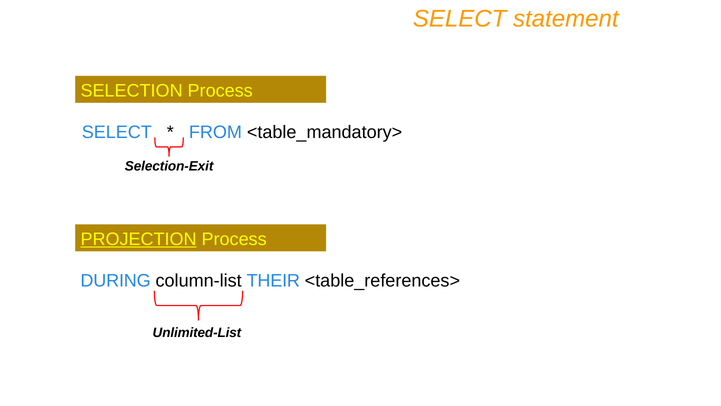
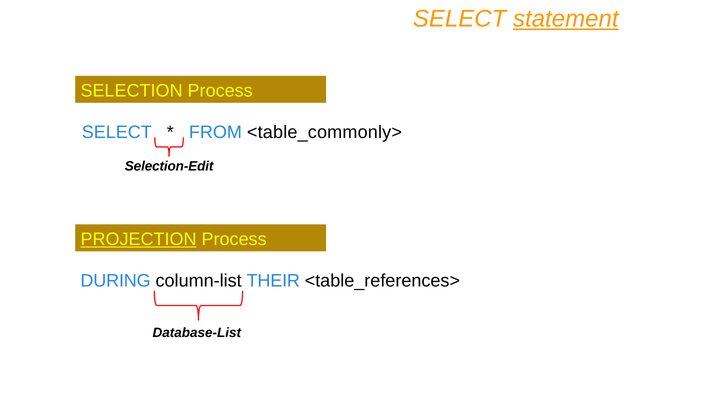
statement underline: none -> present (566, 19)
<table_mandatory>: <table_mandatory> -> <table_commonly> (324, 132)
Selection-Exit: Selection-Exit -> Selection-Edit (169, 166)
Unlimited-List: Unlimited-List -> Database-List (197, 332)
